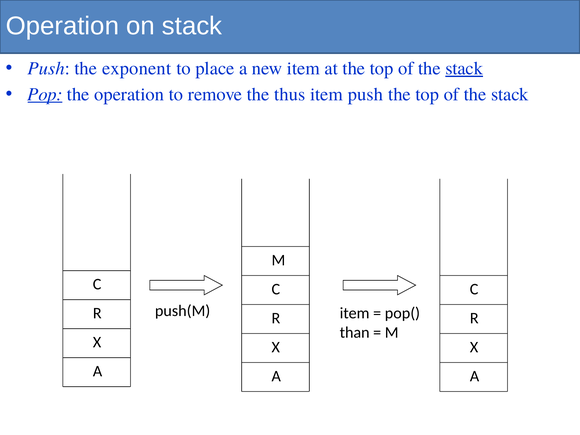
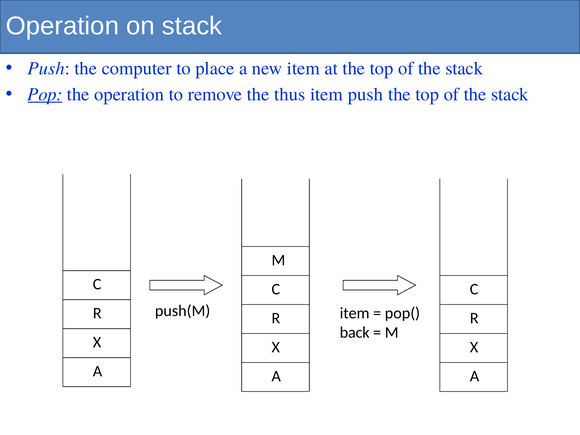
exponent: exponent -> computer (137, 68)
stack underline: present -> none (464, 68)
than: than -> back (355, 333)
